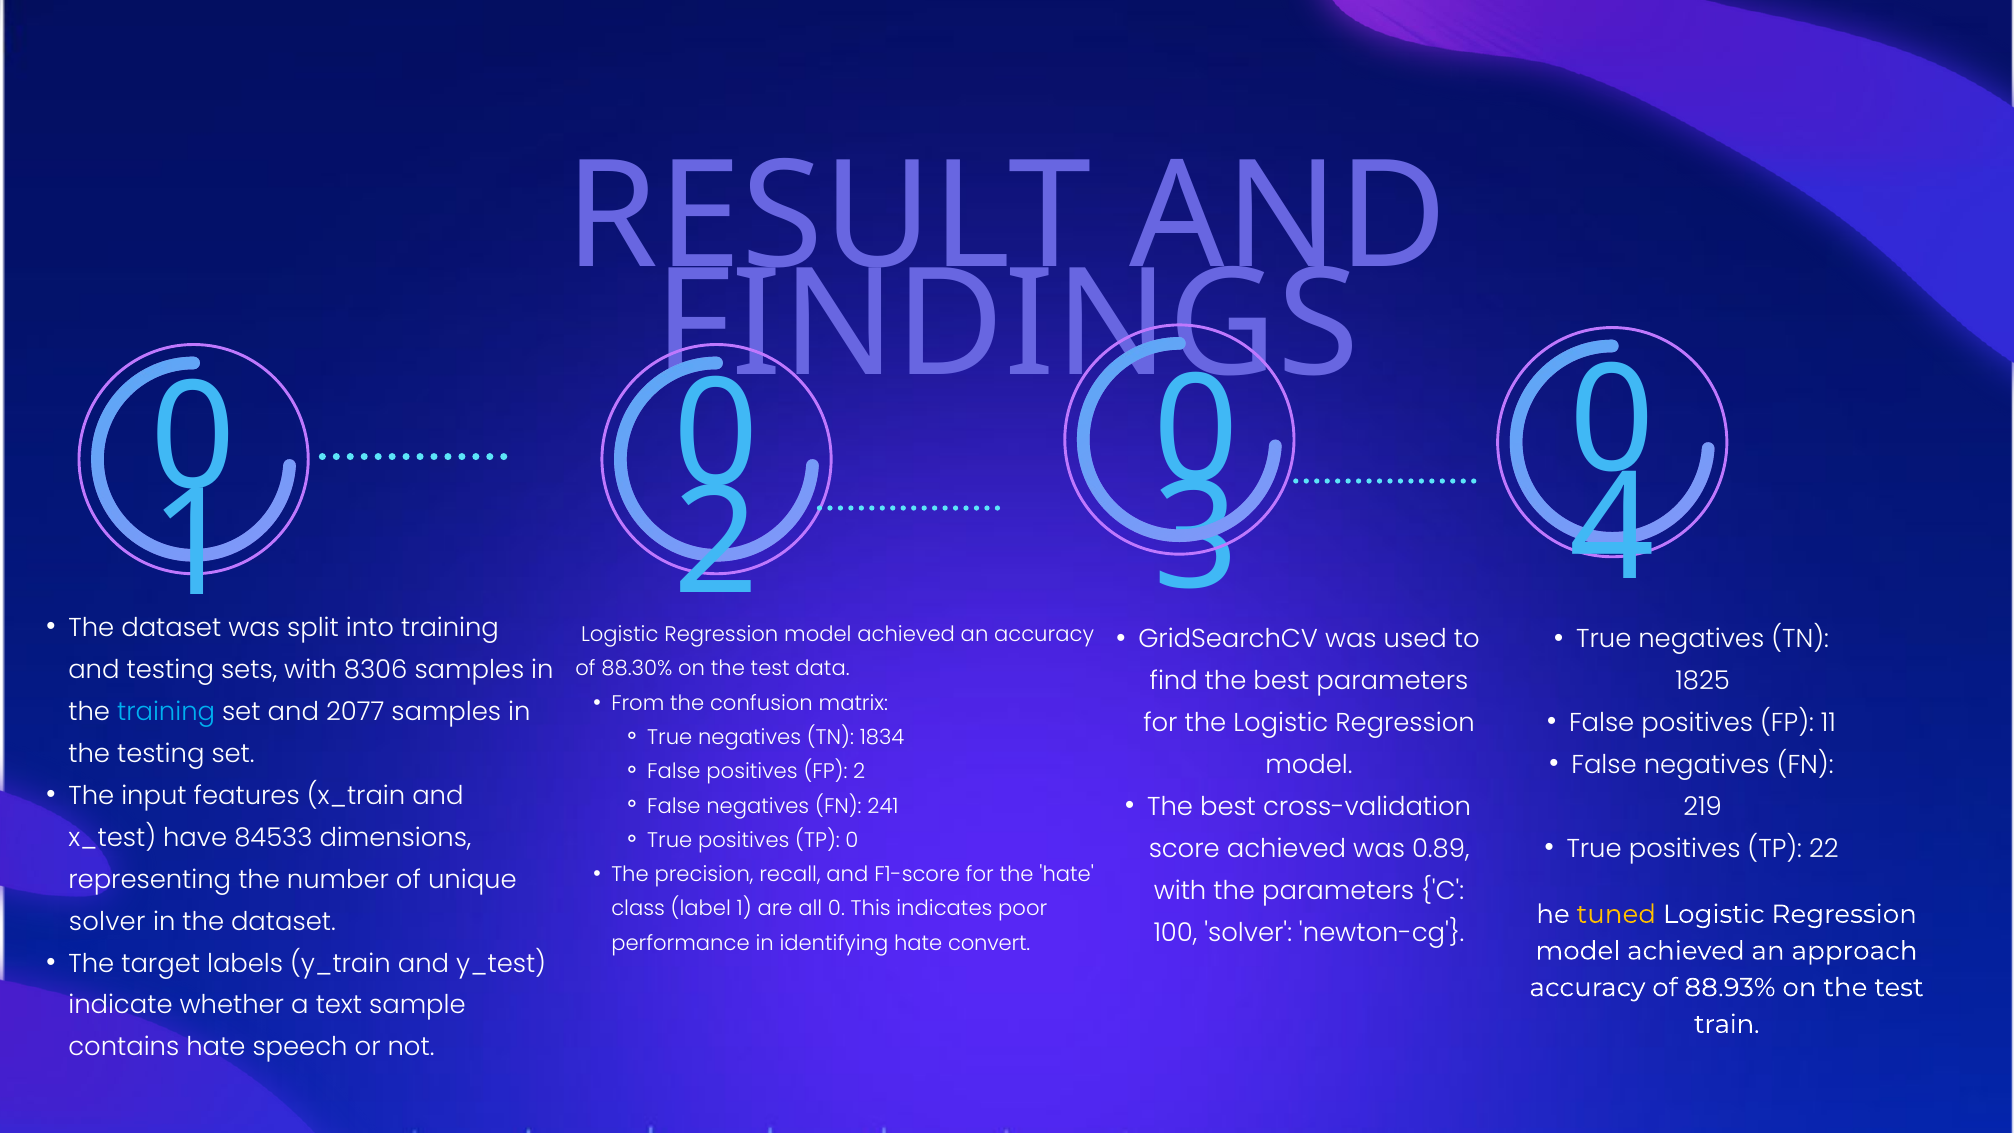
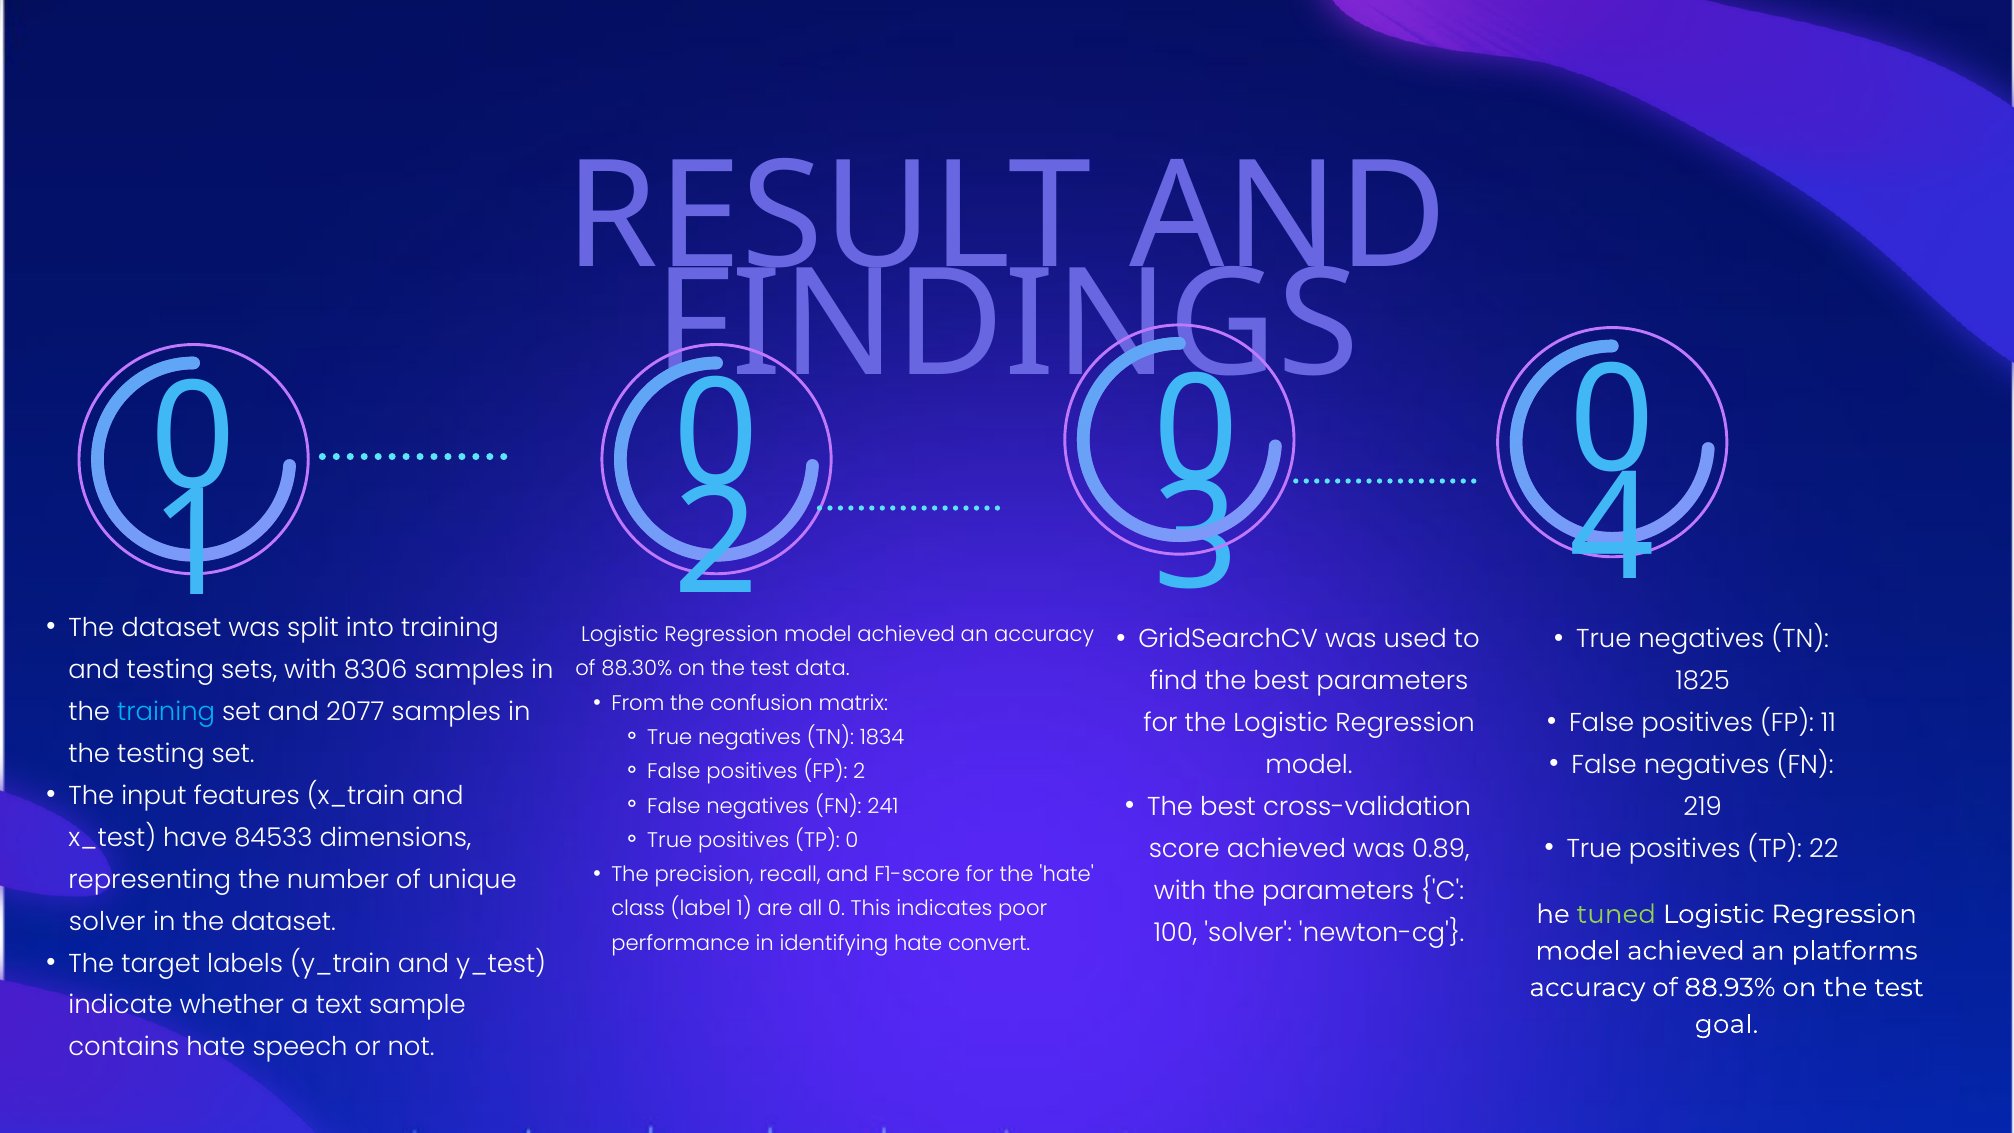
tuned colour: yellow -> light green (1616, 914)
approach: approach -> platforms (1855, 951)
train: train -> goal (1726, 1024)
